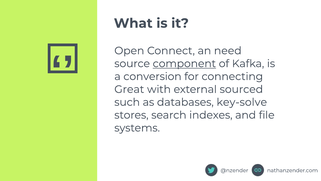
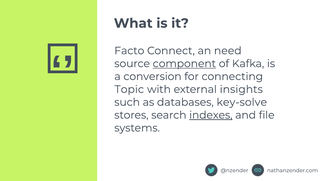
Open: Open -> Facto (129, 51)
Great: Great -> Topic (129, 89)
sourced: sourced -> insights (241, 89)
indexes underline: none -> present (211, 115)
